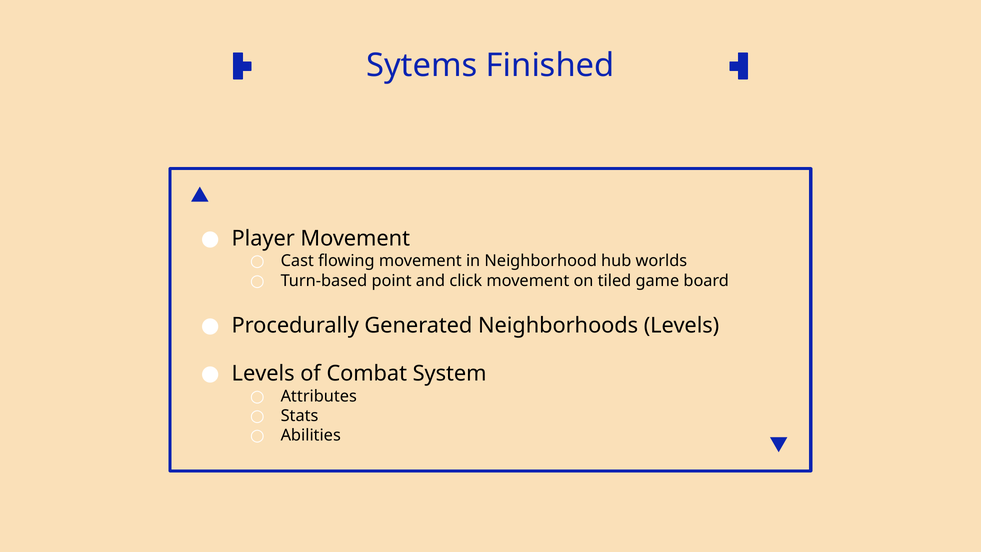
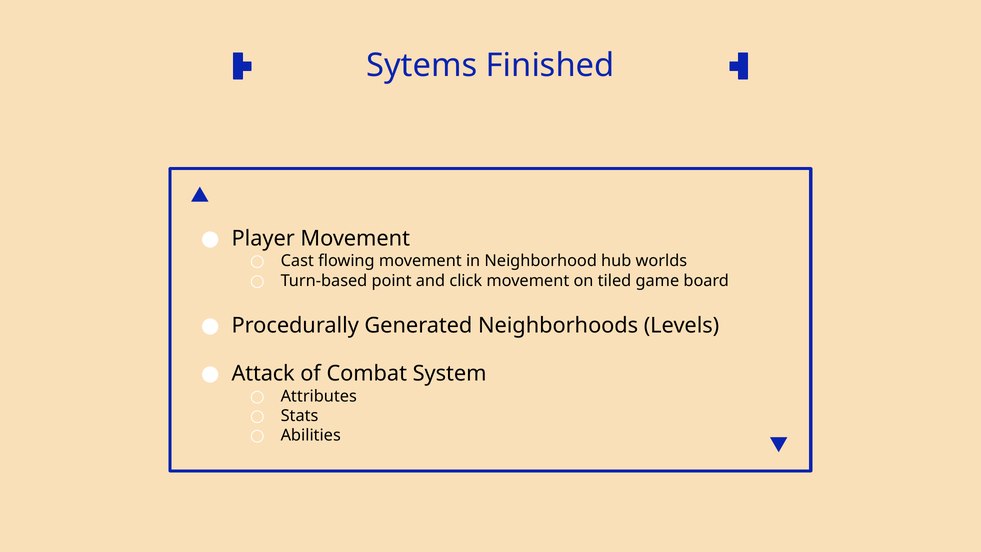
Levels: Levels -> Attack (263, 374)
